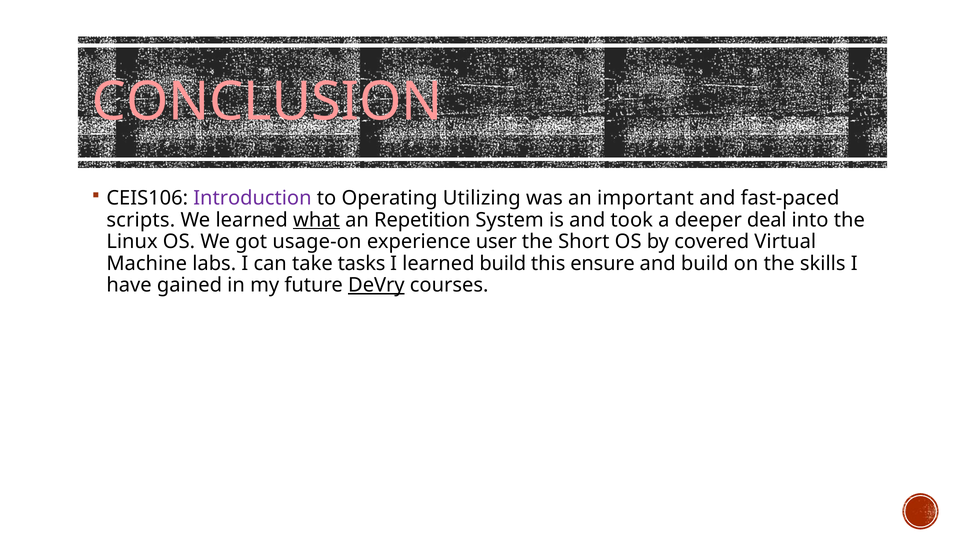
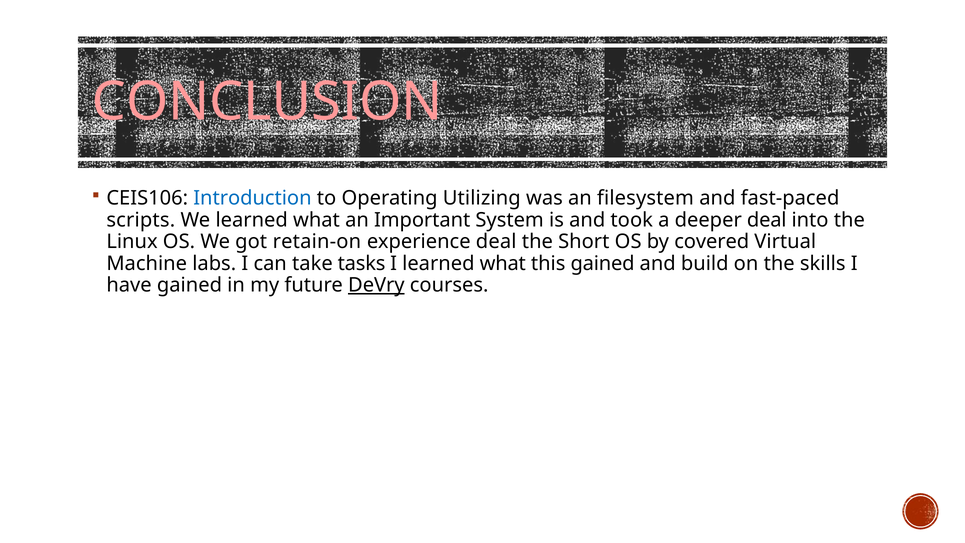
Introduction colour: purple -> blue (252, 198)
important: important -> filesystem (645, 198)
what underline: present -> none (316, 220)
Repetition: Repetition -> Important (422, 220)
usage-on: usage-on -> retain-on (317, 242)
experience user: user -> deal (496, 242)
I learned build: build -> what (503, 263)
this ensure: ensure -> gained (603, 263)
